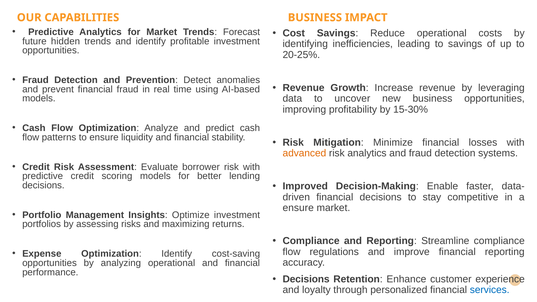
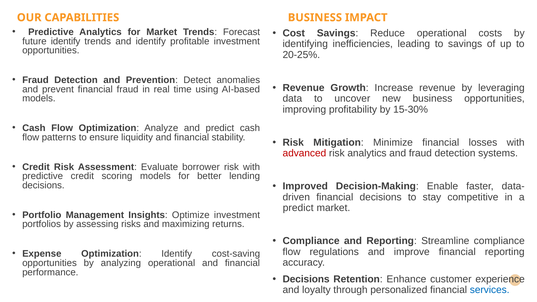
future hidden: hidden -> identify (66, 41)
advanced colour: orange -> red (304, 153)
ensure: ensure -> predict (298, 208)
